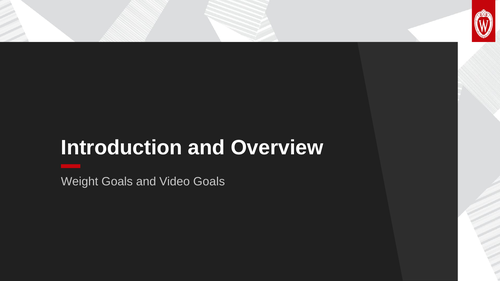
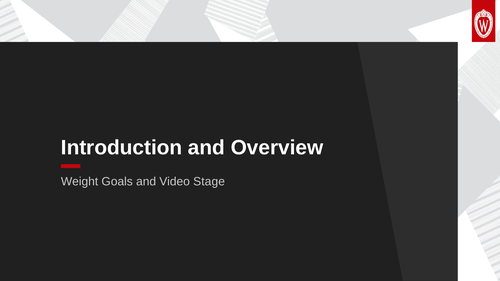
Video Goals: Goals -> Stage (209, 182)
